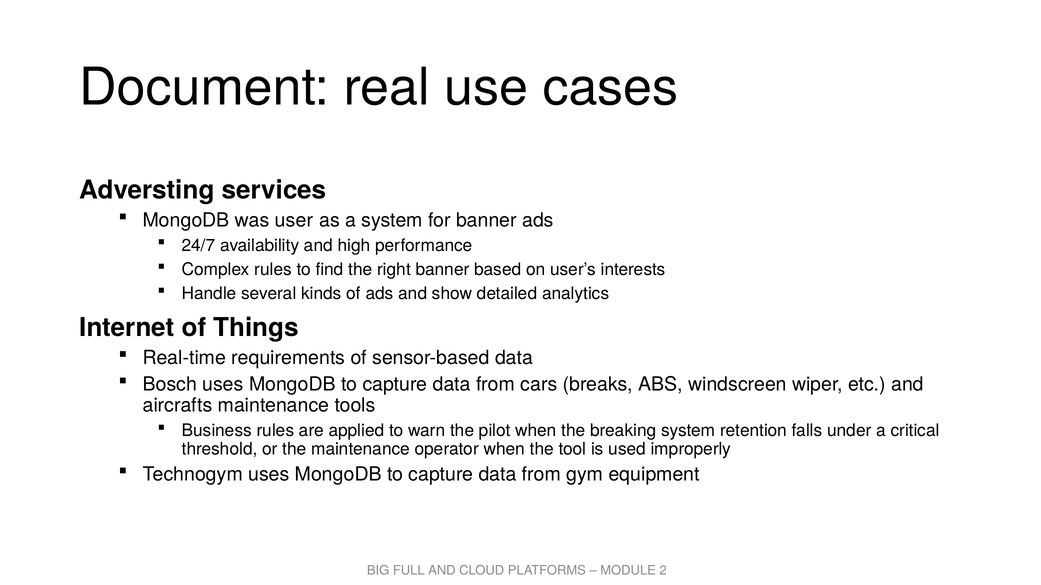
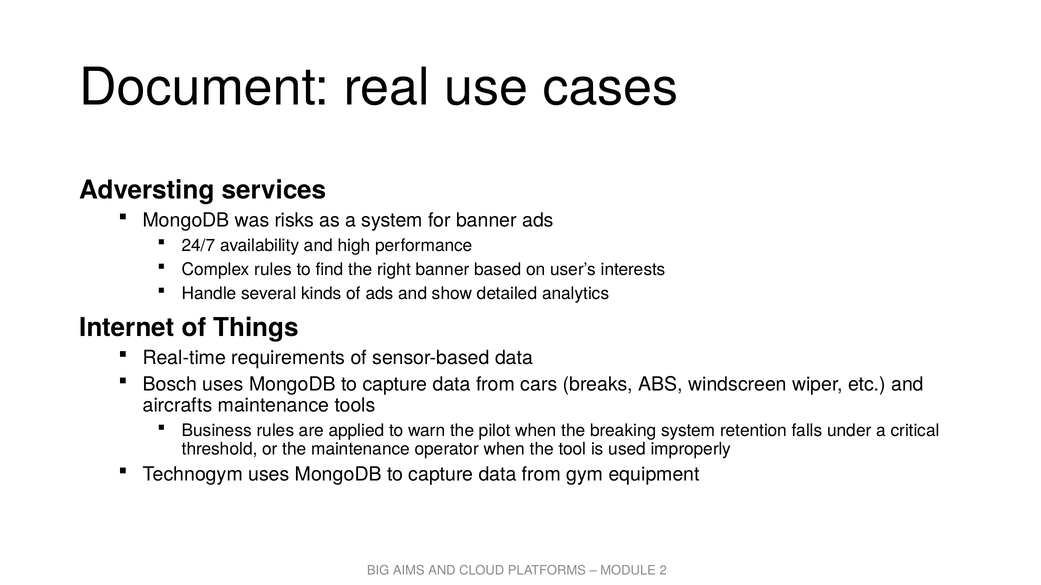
user: user -> risks (294, 220)
FULL: FULL -> AIMS (409, 571)
